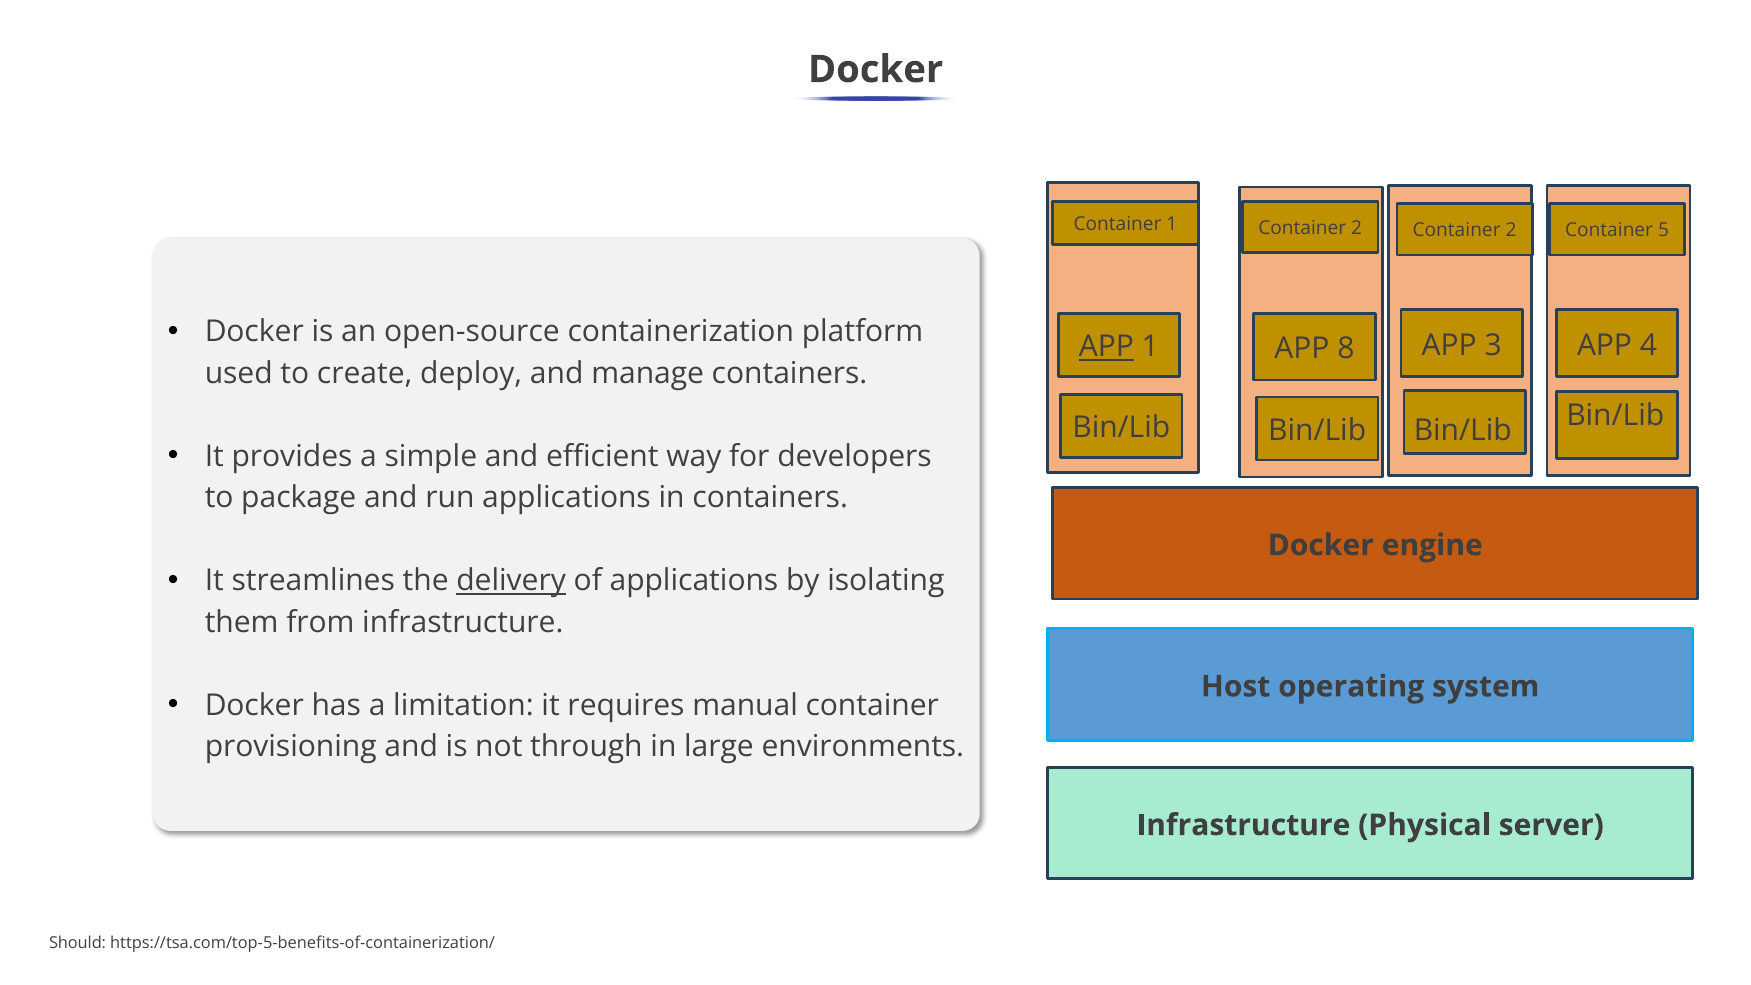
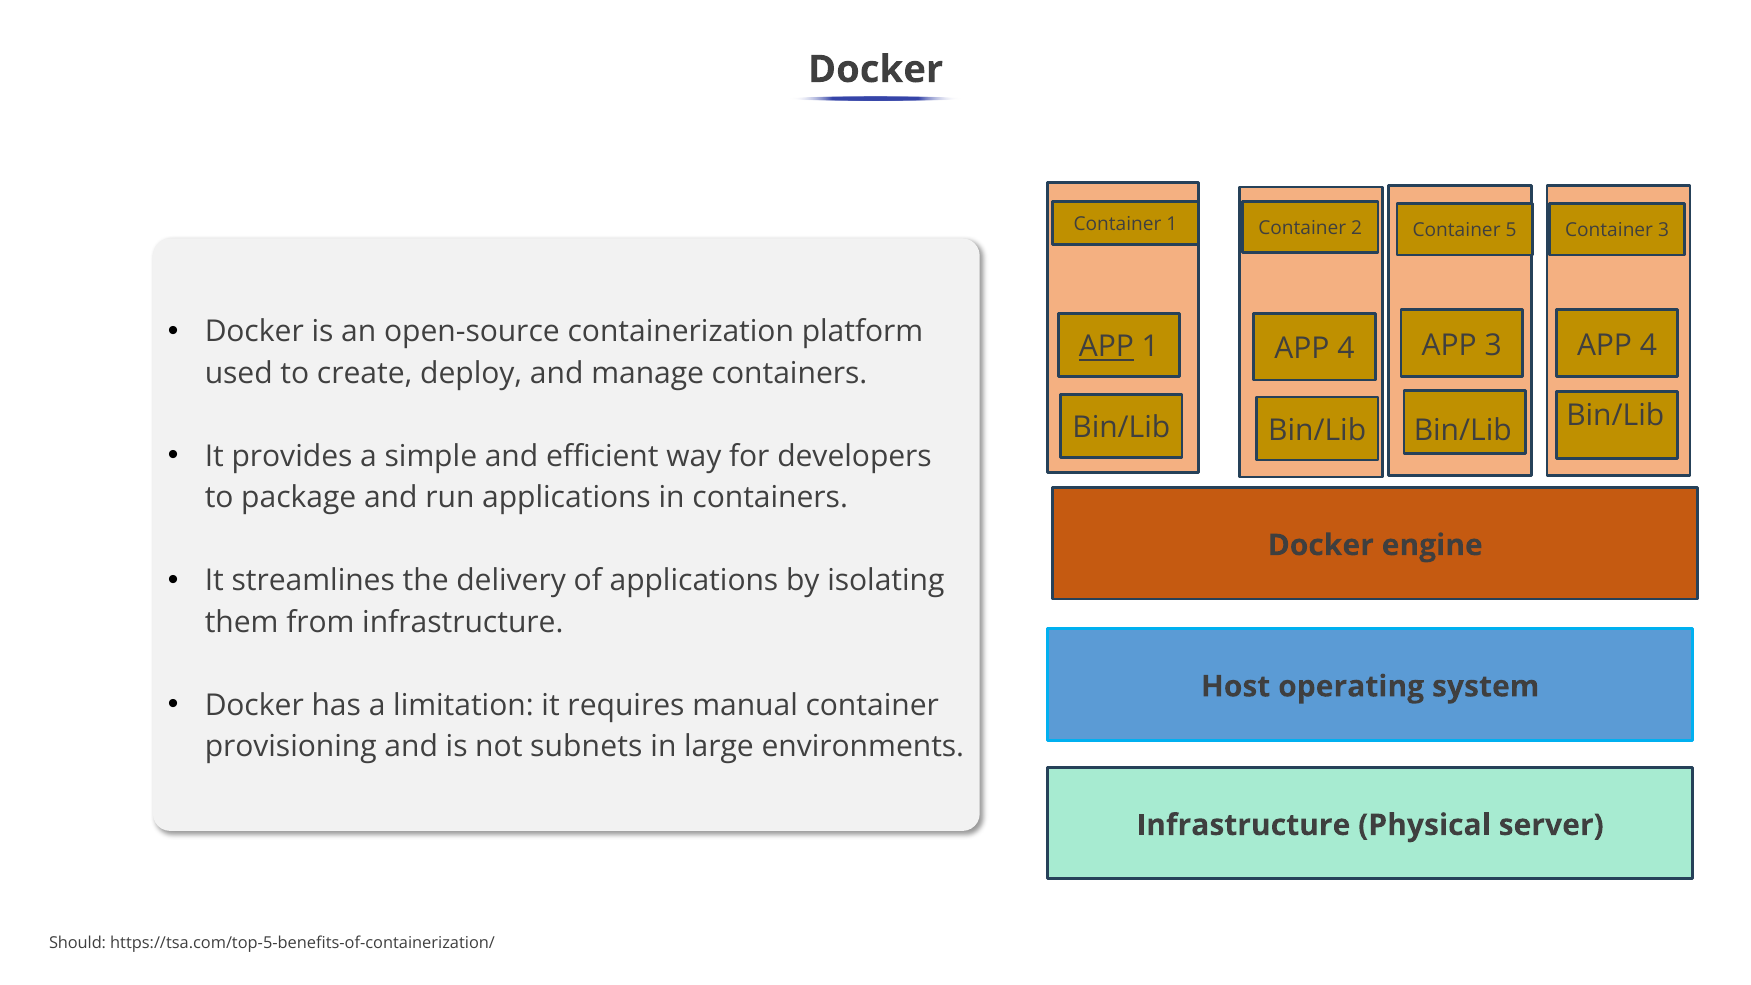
2 Container 2: 2 -> 5 (1511, 231)
Container 5: 5 -> 3 (1663, 231)
1 APP 8: 8 -> 4 (1346, 349)
delivery underline: present -> none (511, 581)
through: through -> subnets (586, 747)
